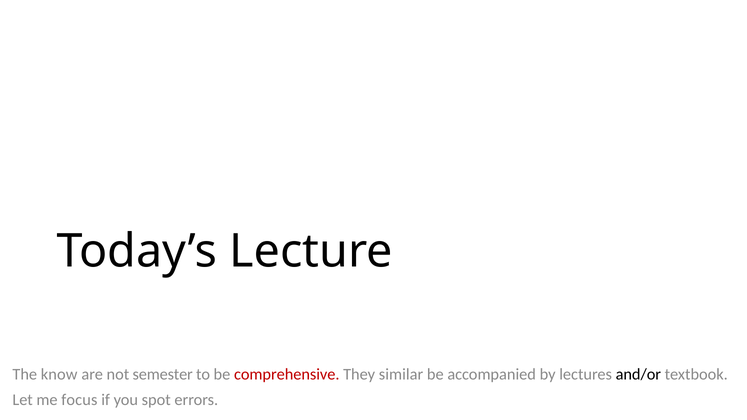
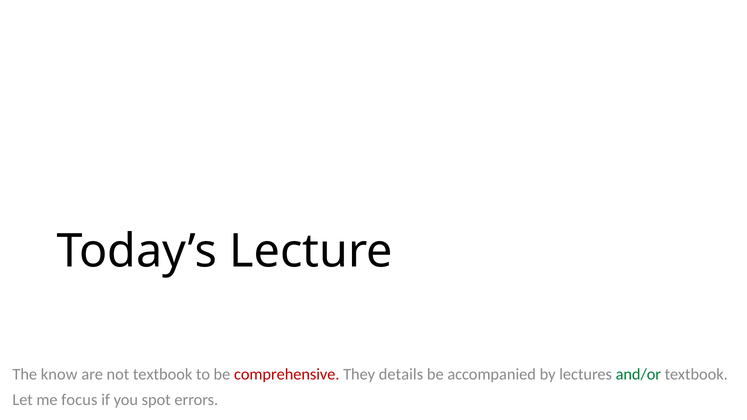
not semester: semester -> textbook (163, 375)
similar: similar -> details (401, 375)
and/or colour: black -> green (638, 375)
